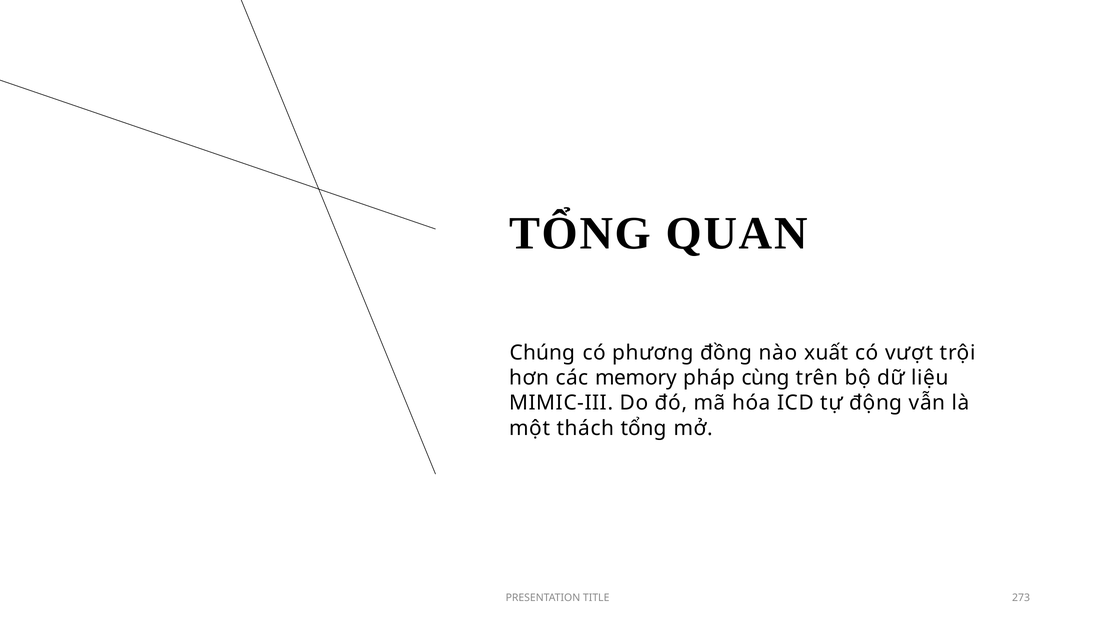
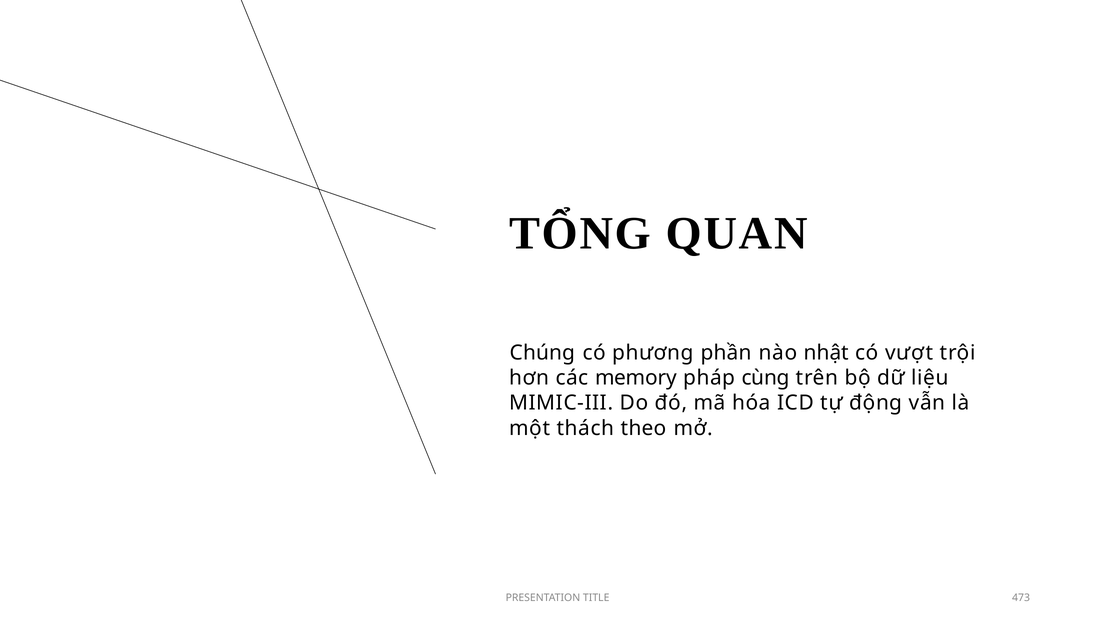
đồng: đồng -> phần (726, 353)
xuất: xuất -> nhật (826, 353)
thách tổng: tổng -> theo (644, 428)
273: 273 -> 473 (1021, 598)
